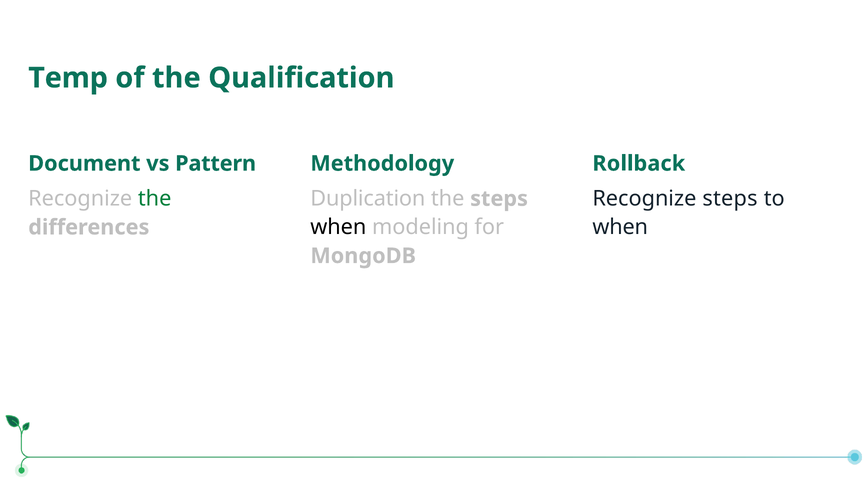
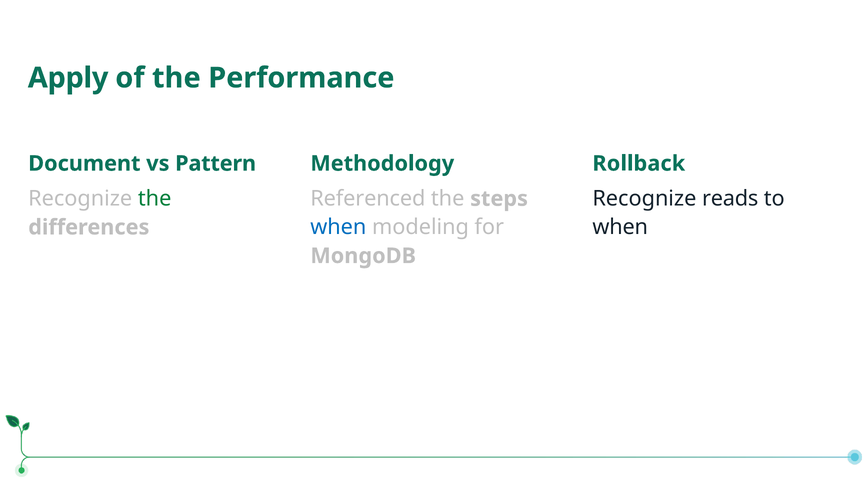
Temp: Temp -> Apply (68, 78)
Qualification: Qualification -> Performance (301, 78)
Duplication: Duplication -> Referenced (368, 199)
Recognize steps: steps -> reads (730, 199)
when colour: black -> blue (338, 227)
